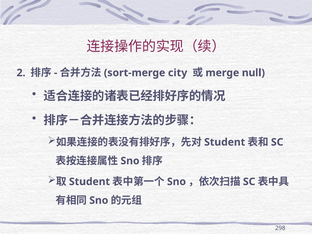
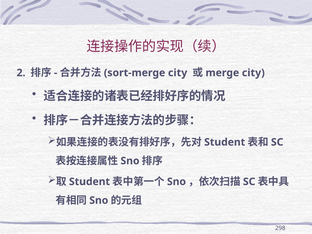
null: null -> city (253, 73)
